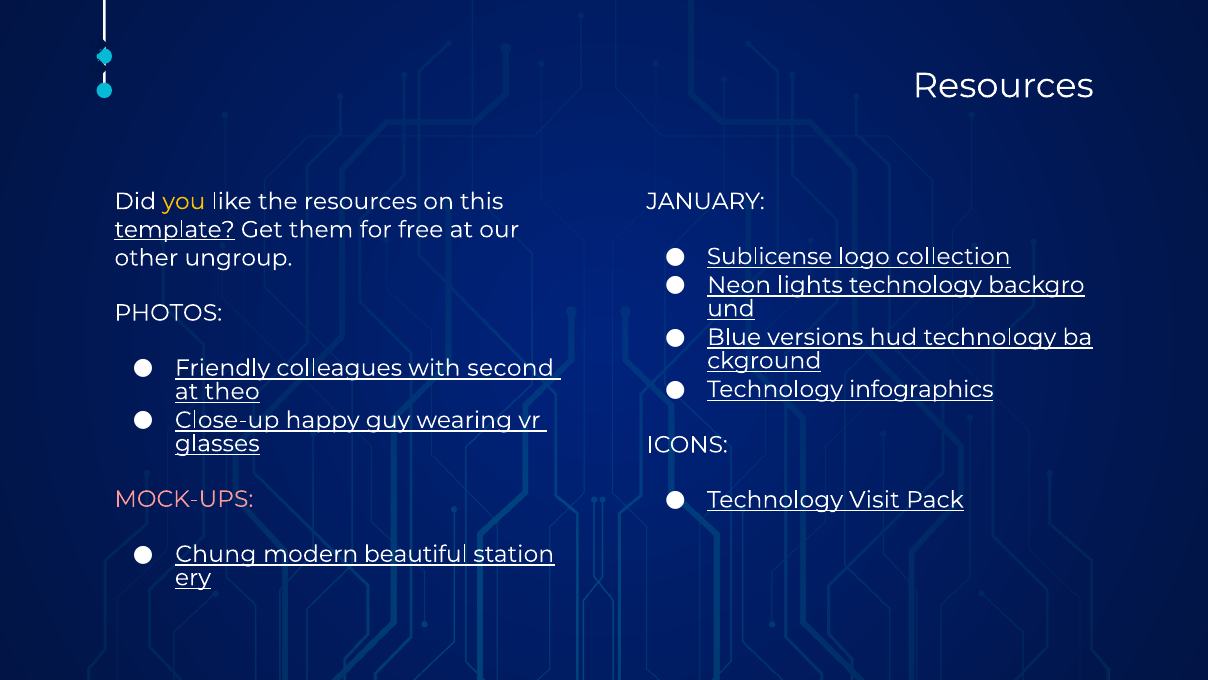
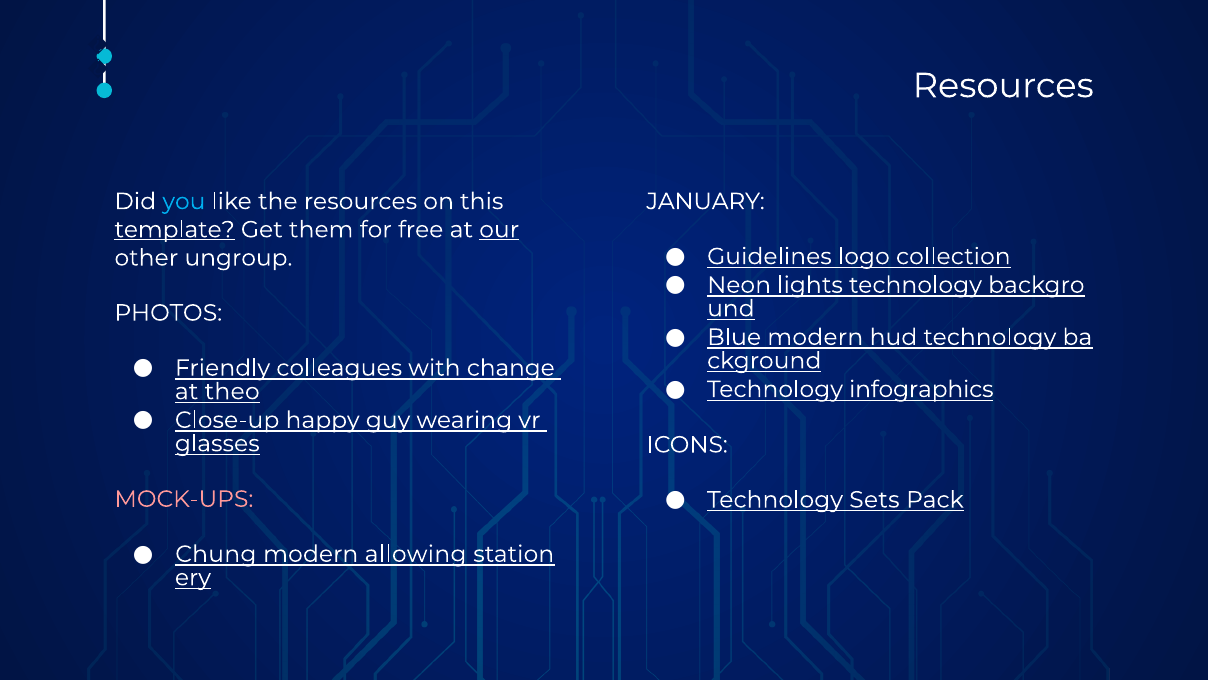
you colour: yellow -> light blue (184, 201)
our underline: none -> present (499, 229)
Sublicense: Sublicense -> Guidelines (769, 256)
Blue versions: versions -> modern (815, 337)
second: second -> change (511, 368)
Visit: Visit -> Sets (874, 499)
beautiful: beautiful -> allowing (416, 554)
